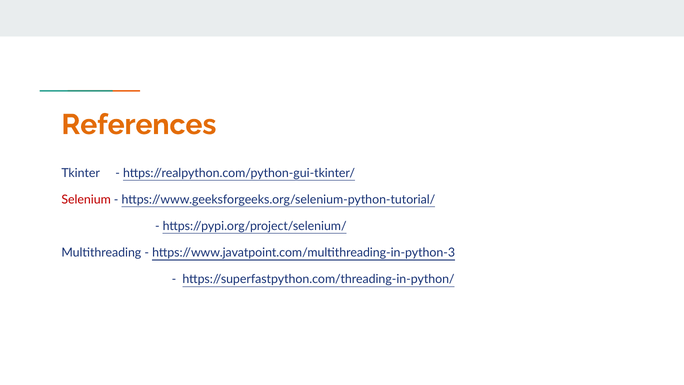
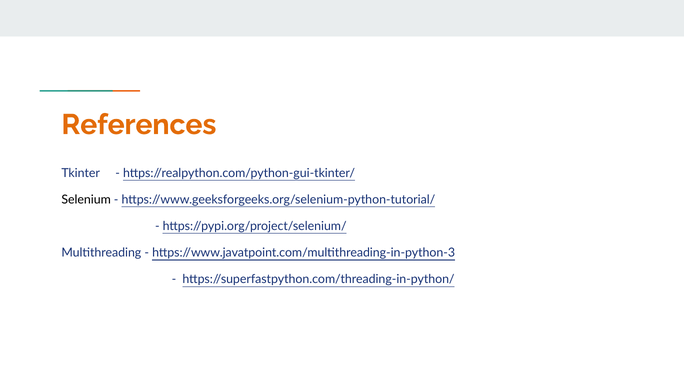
Selenium colour: red -> black (86, 199)
